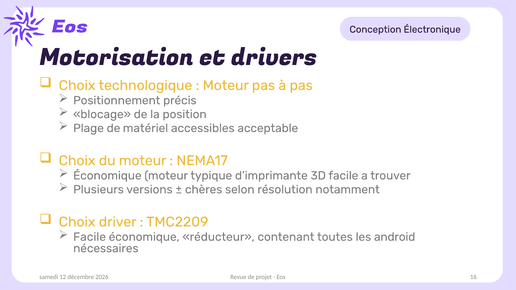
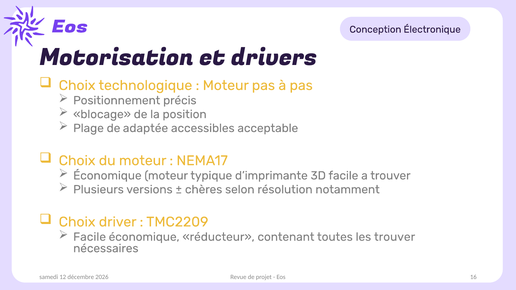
matériel: matériel -> adaptée (145, 128)
les android: android -> trouver (395, 237)
